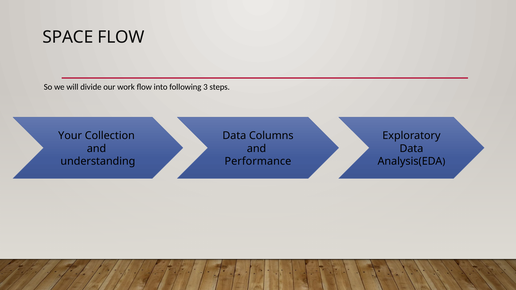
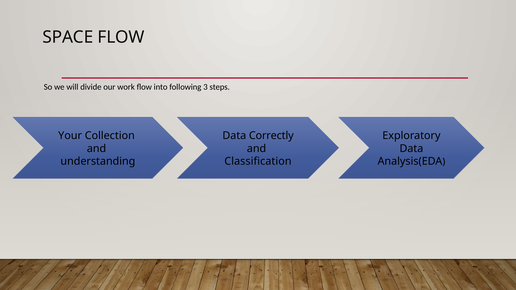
Columns: Columns -> Correctly (271, 136)
Performance: Performance -> Classification (258, 162)
